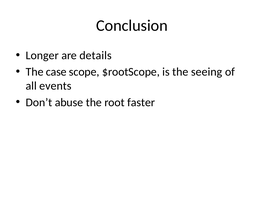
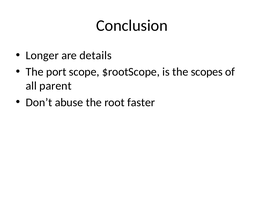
case: case -> port (56, 72)
seeing: seeing -> scopes (207, 72)
events: events -> parent (55, 86)
